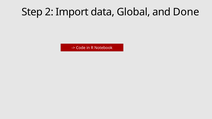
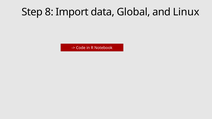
2: 2 -> 8 (49, 12)
Done: Done -> Linux (186, 12)
